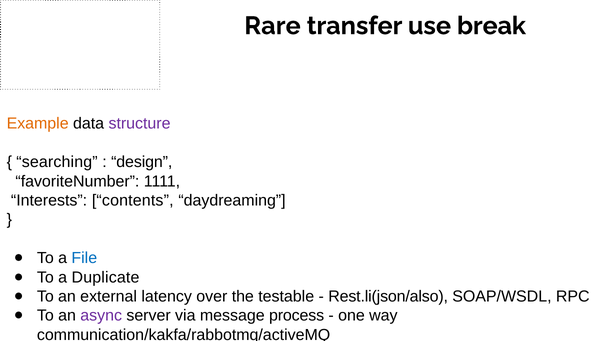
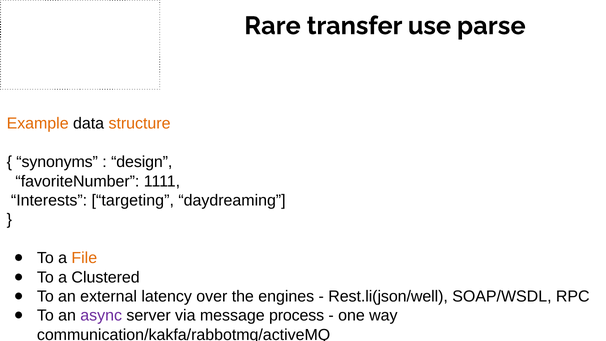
break: break -> parse (491, 26)
structure colour: purple -> orange (140, 124)
searching: searching -> synonyms (57, 162)
contents: contents -> targeting (133, 200)
File colour: blue -> orange (84, 258)
Duplicate: Duplicate -> Clustered (106, 277)
testable: testable -> engines (286, 296)
Rest.li(json/also: Rest.li(json/also -> Rest.li(json/well (388, 296)
